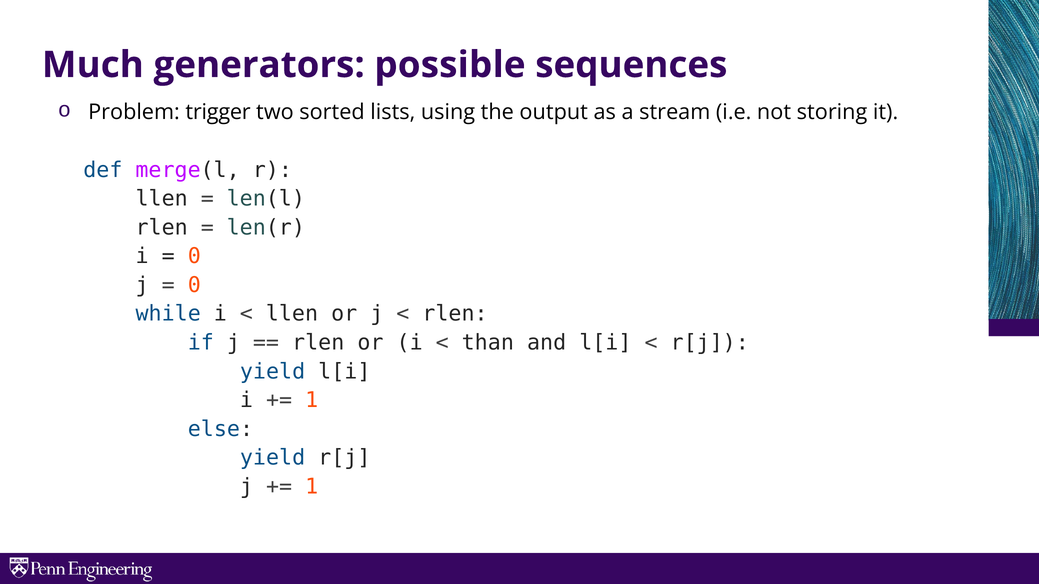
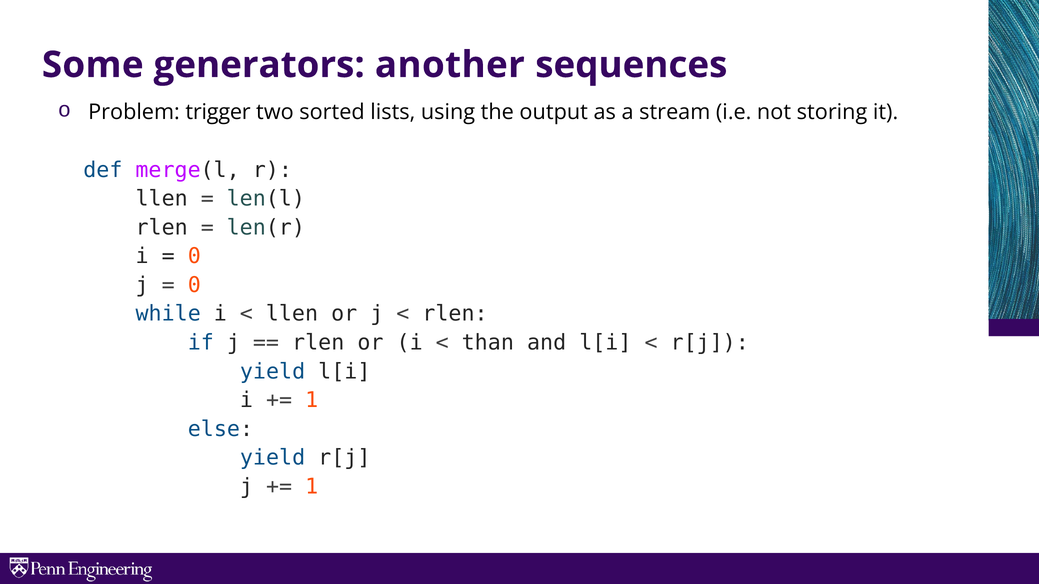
Much: Much -> Some (93, 65)
possible: possible -> another (450, 65)
